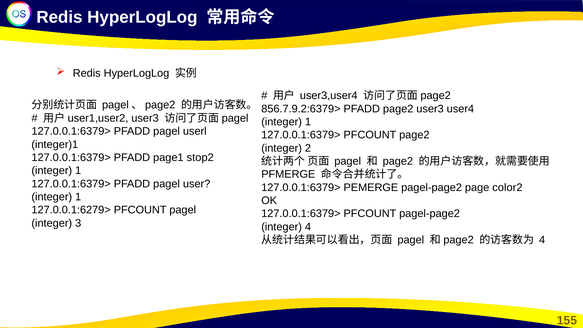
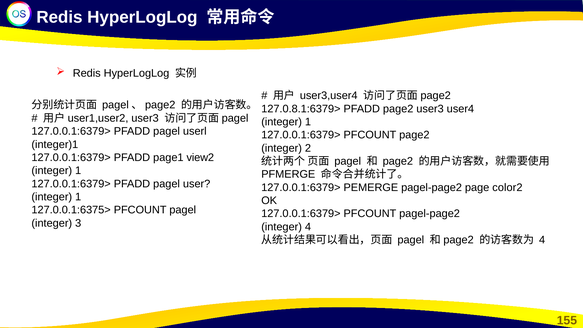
856.7.9.2:6379>: 856.7.9.2:6379> -> 127.0.8.1:6379> (301, 109)
stop2: stop2 -> view2 (200, 157)
127.0.0.1:6279>: 127.0.0.1:6279> -> 127.0.0.1:6375> (71, 210)
